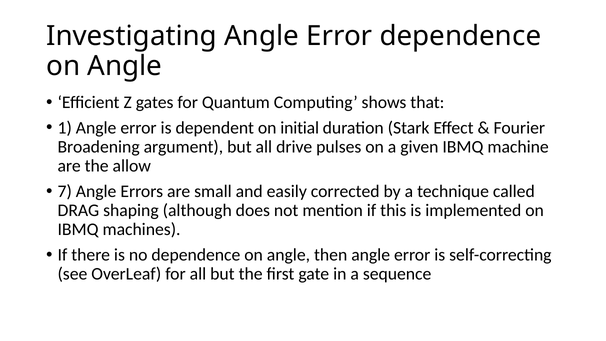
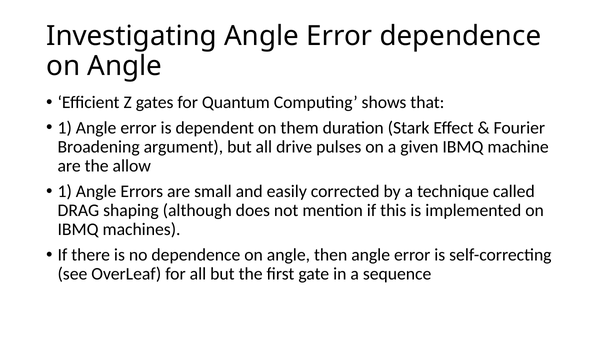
initial: initial -> them (300, 128)
7: 7 -> 1 (65, 191)
